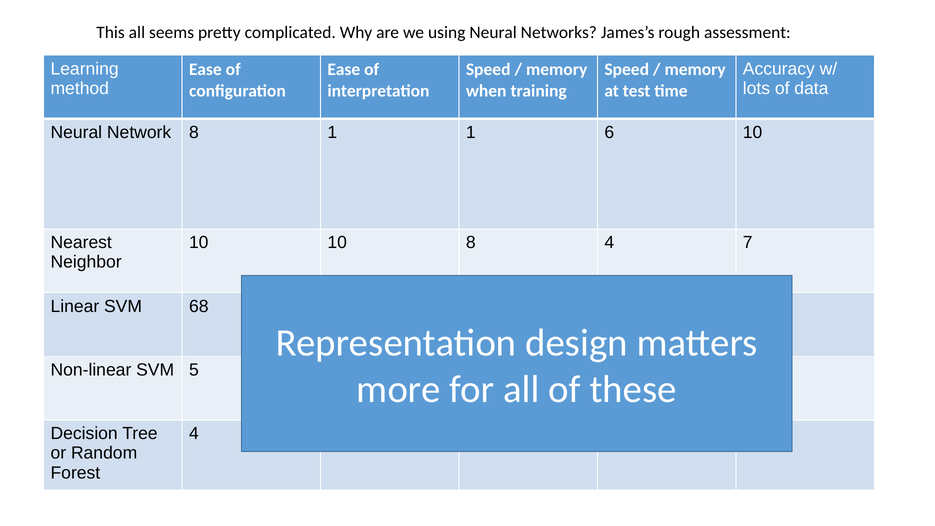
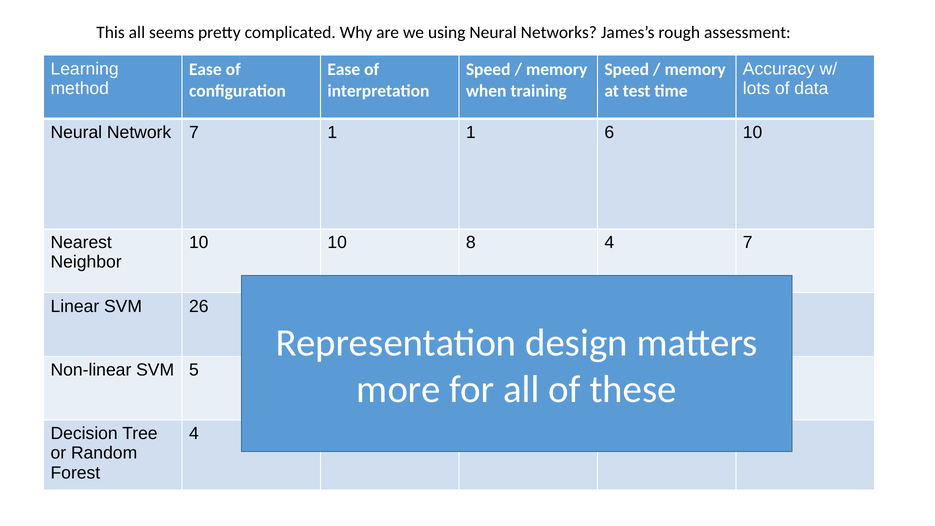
Network 8: 8 -> 7 (194, 132)
68: 68 -> 26 (199, 306)
